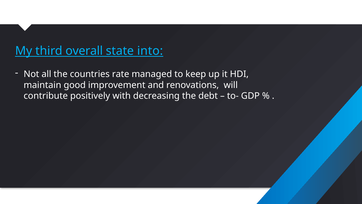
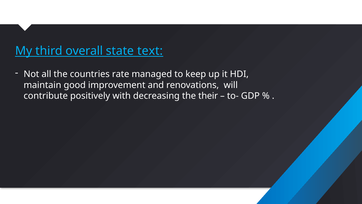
into: into -> text (150, 51)
debt: debt -> their (208, 96)
